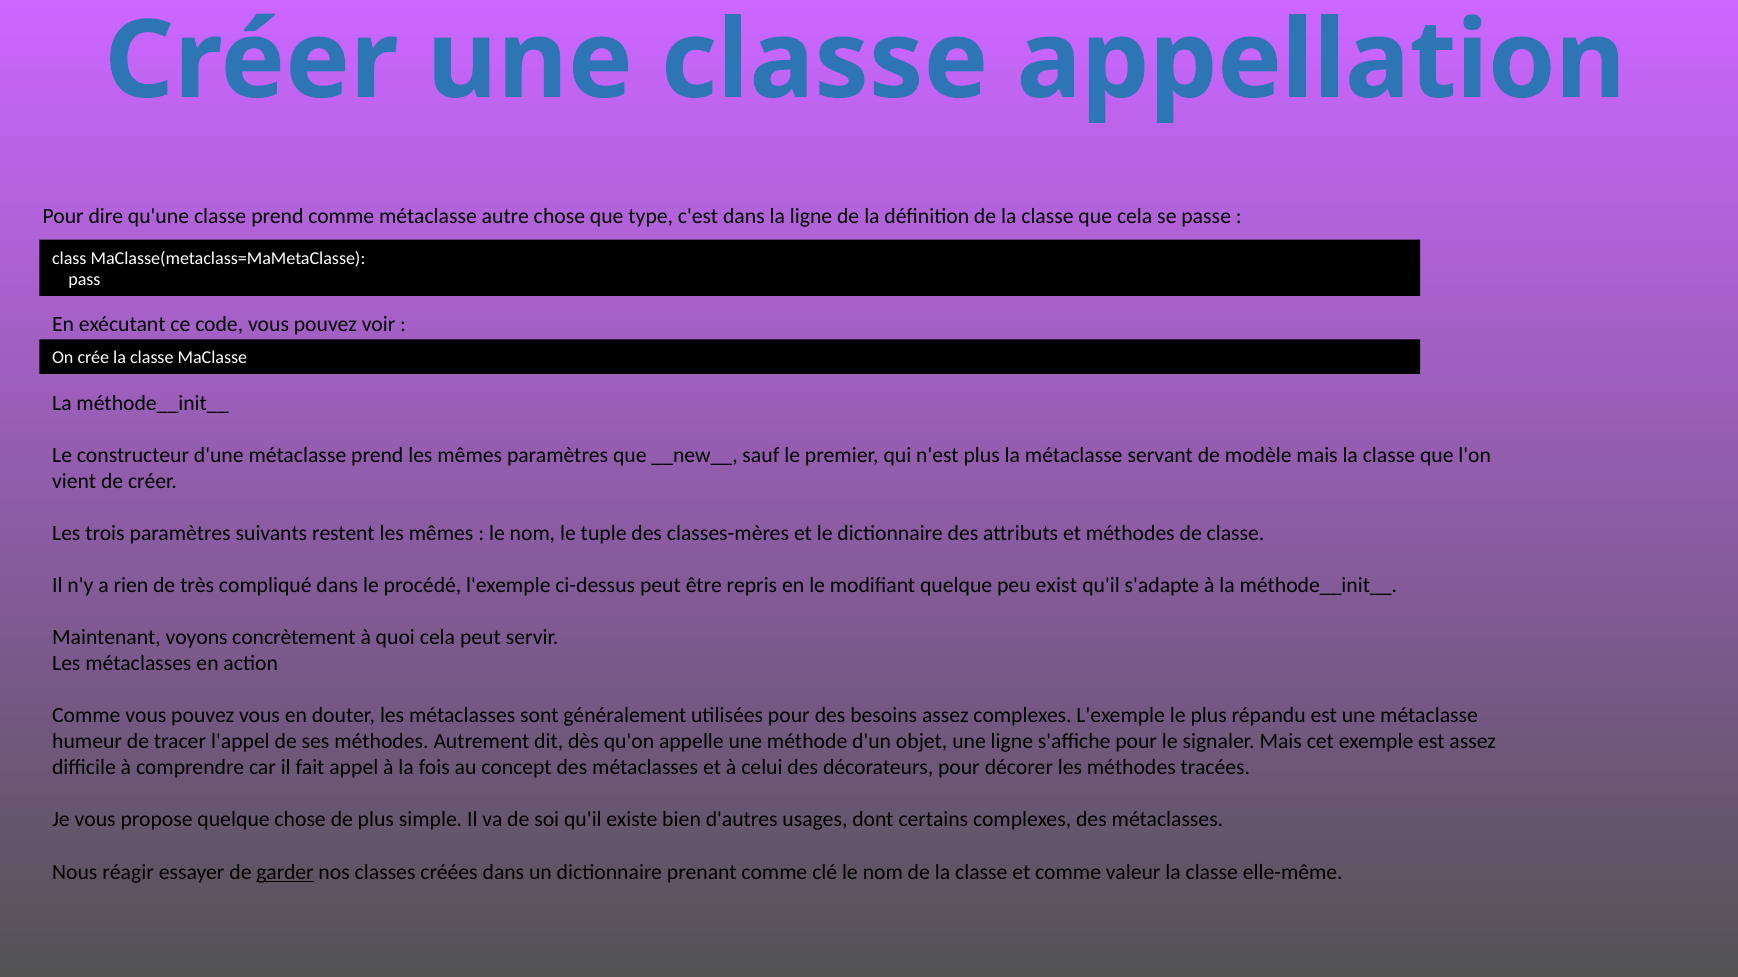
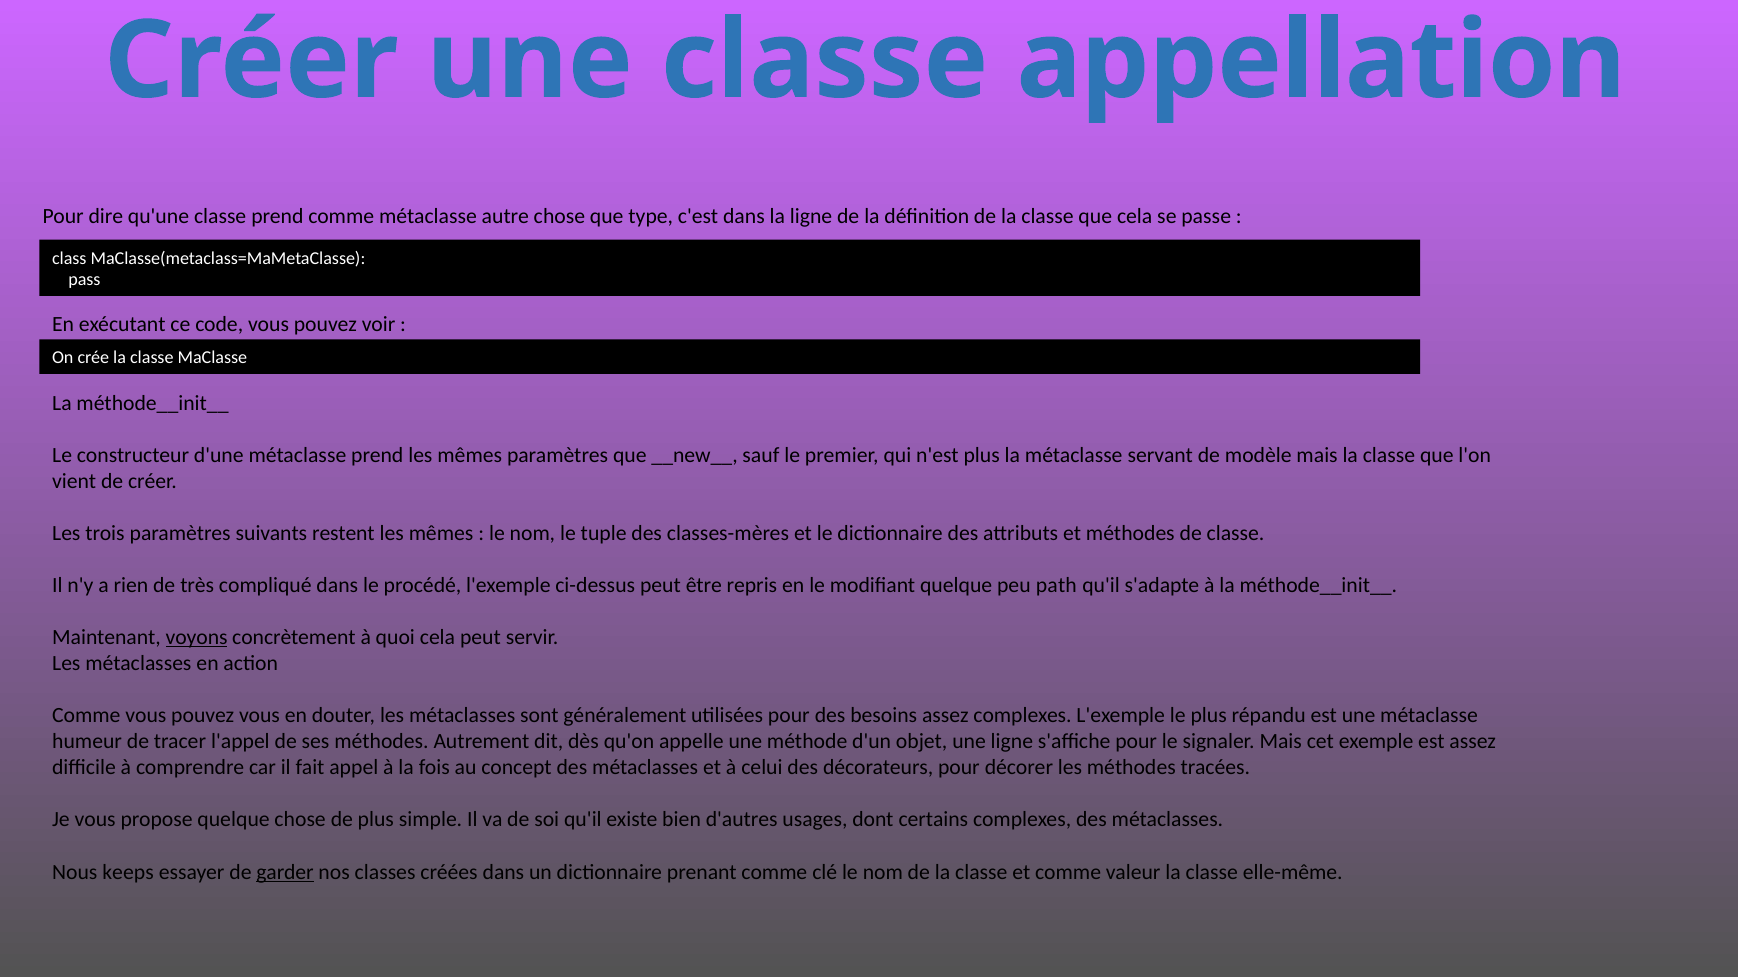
exist: exist -> path (1056, 586)
voyons underline: none -> present (197, 638)
réagir: réagir -> keeps (128, 872)
